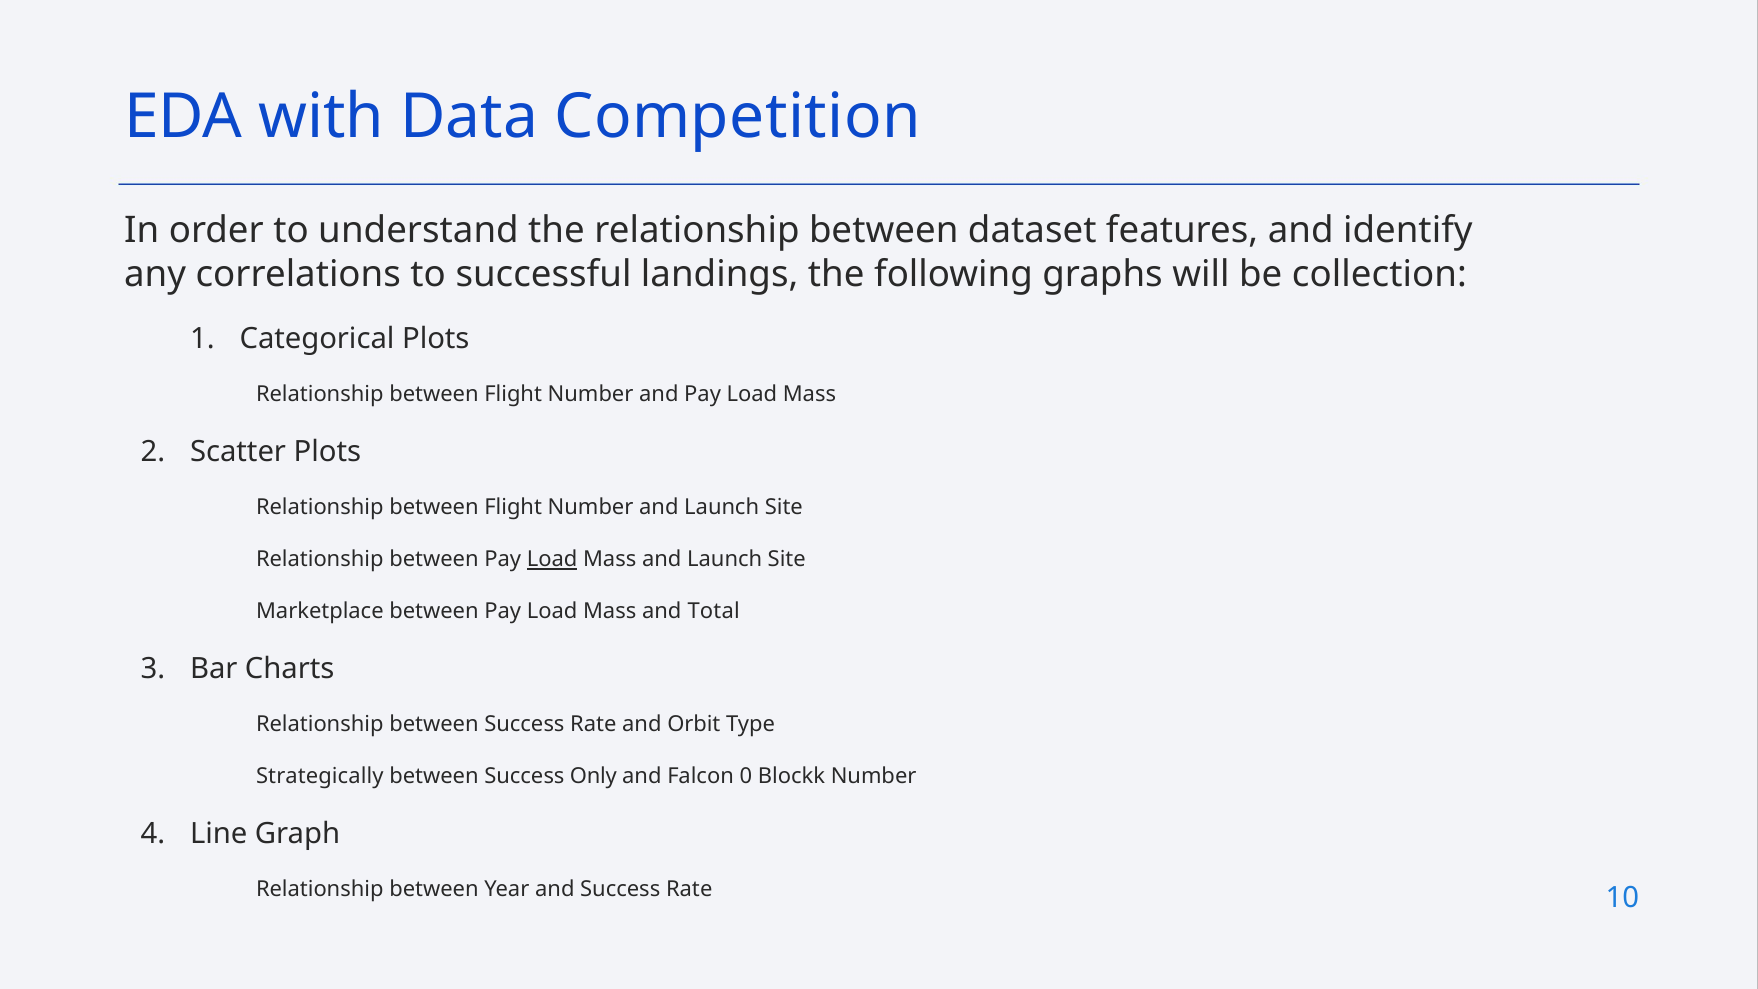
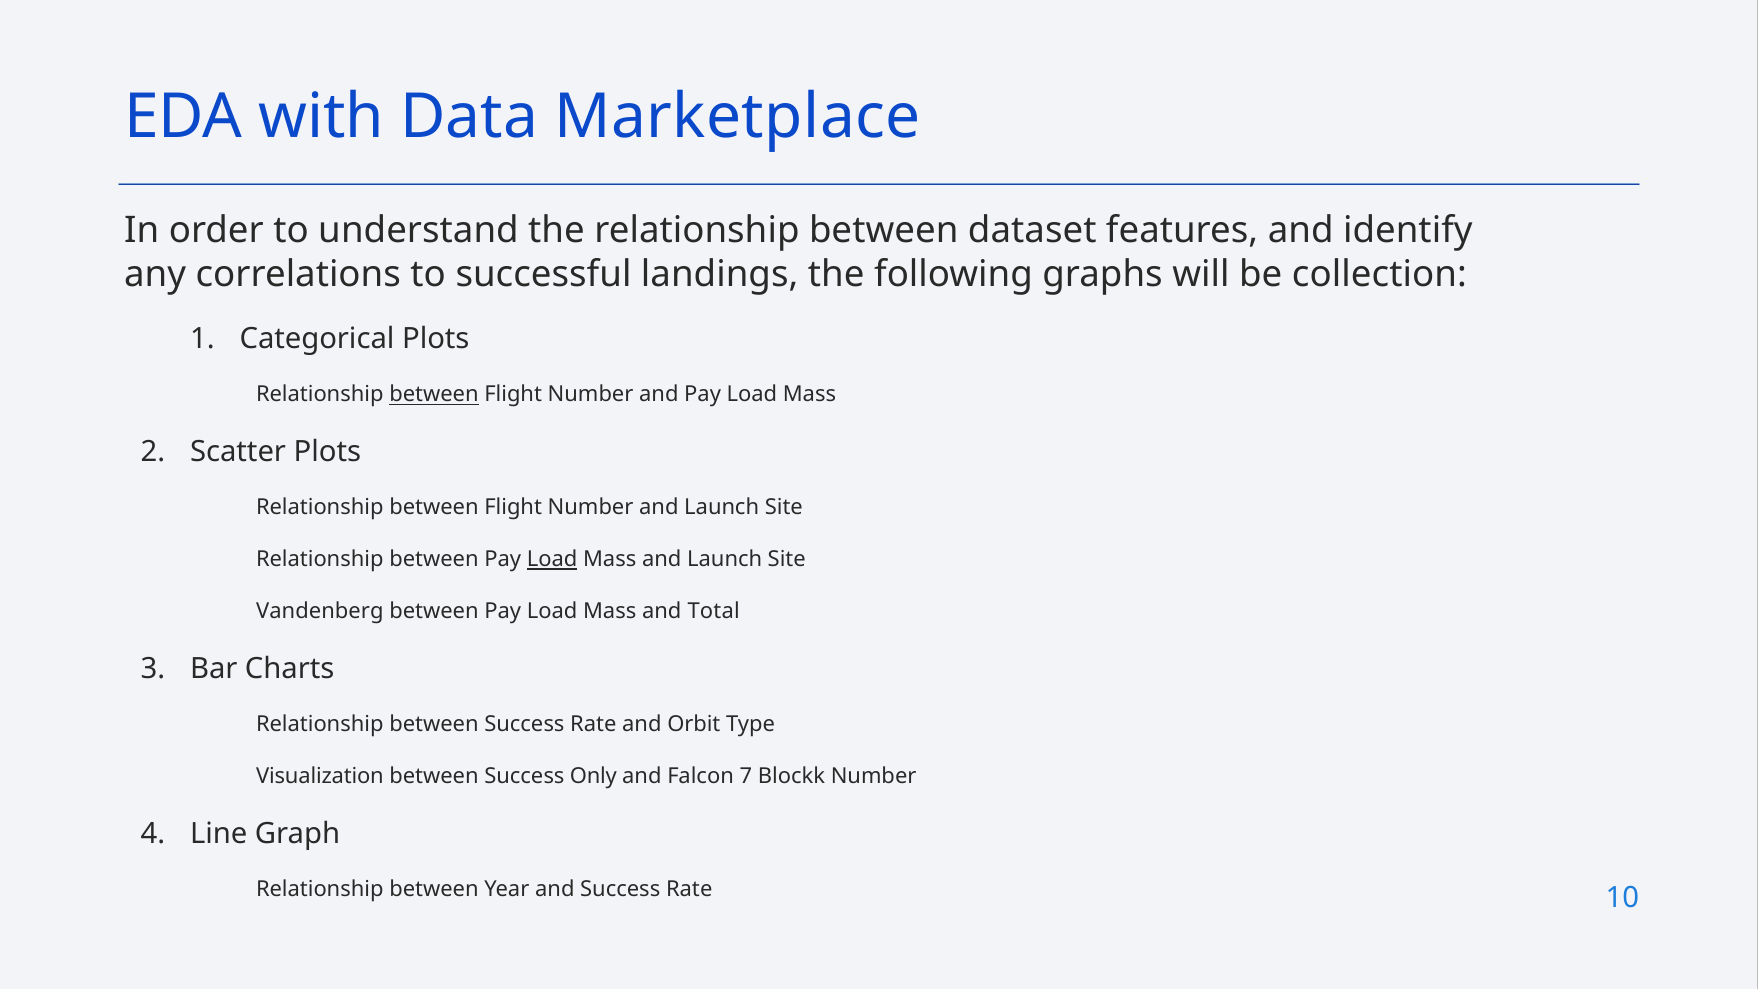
Competition: Competition -> Marketplace (738, 117)
between underline: none -> present (434, 395)
Marketplace: Marketplace -> Vandenberg (320, 612)
Strategically: Strategically -> Visualization (320, 776)
0: 0 -> 7 (746, 776)
